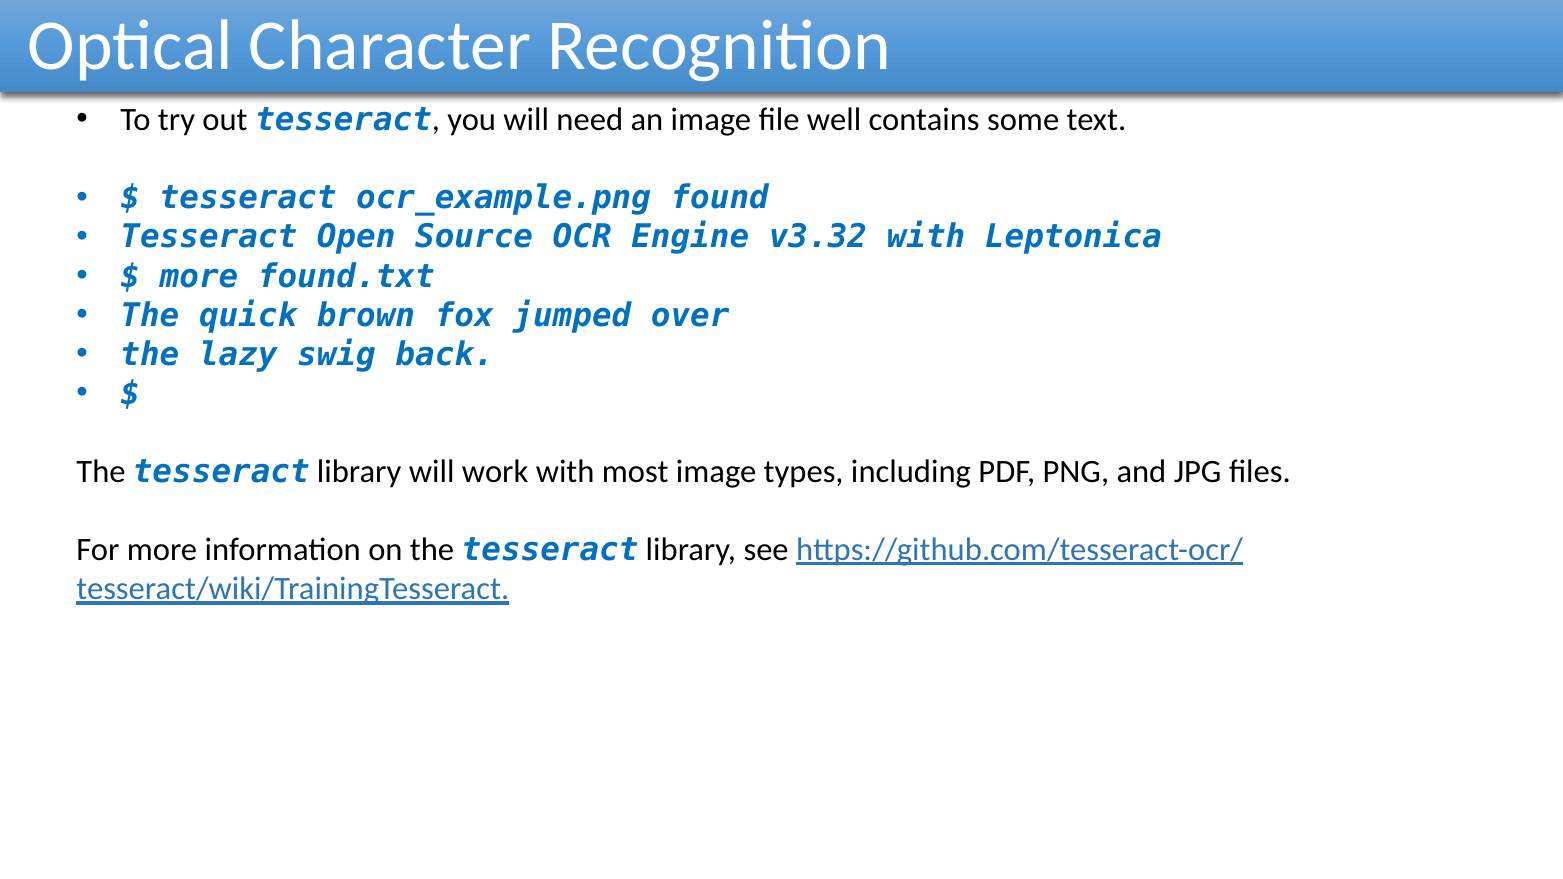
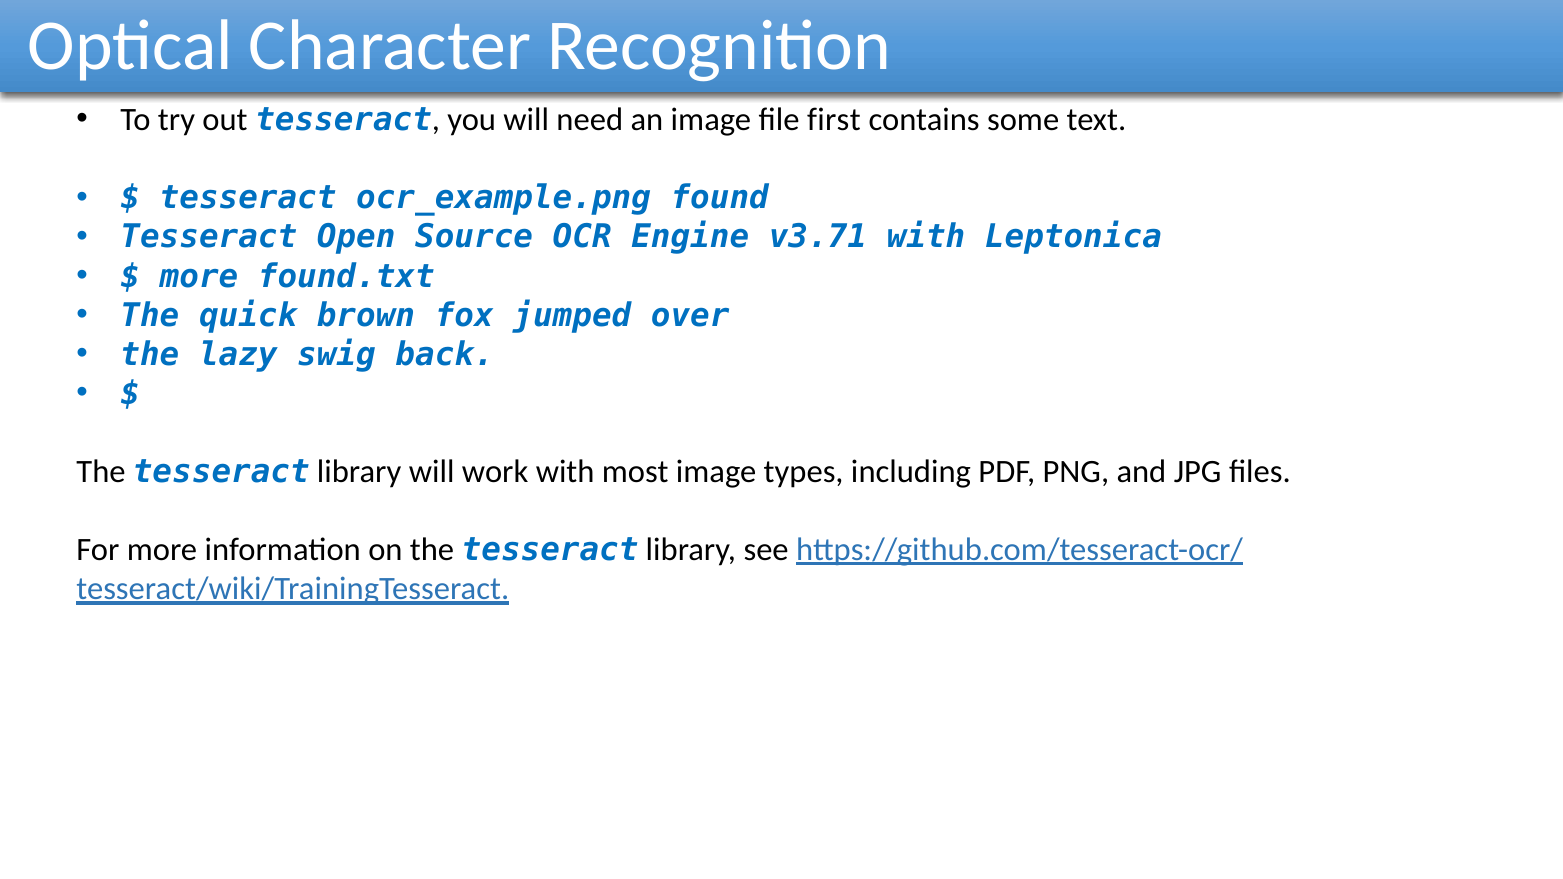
well: well -> first (834, 120)
v3.32: v3.32 -> v3.71 (818, 237)
